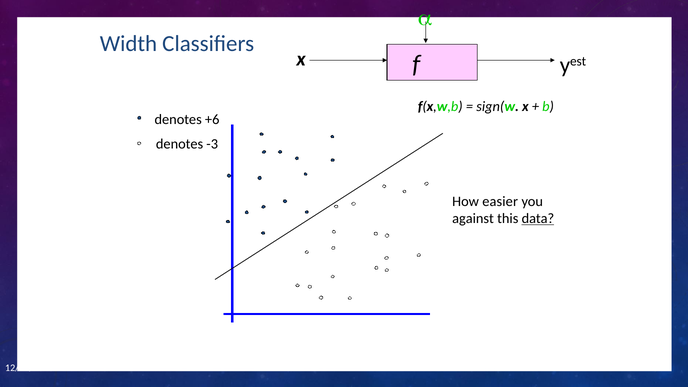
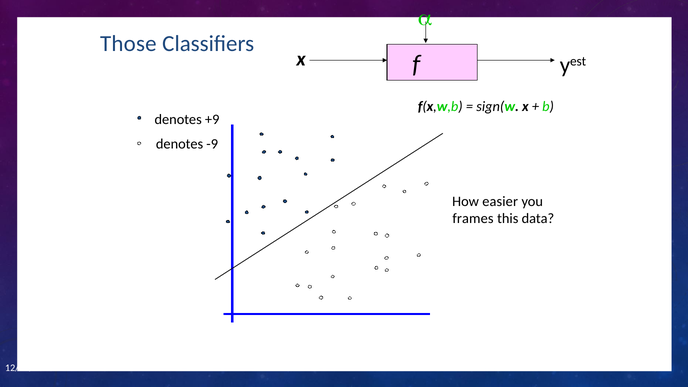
Width: Width -> Those (128, 44)
+6: +6 -> +9 (212, 120)
-3: -3 -> -9 (212, 144)
against: against -> frames (473, 219)
data underline: present -> none (538, 219)
